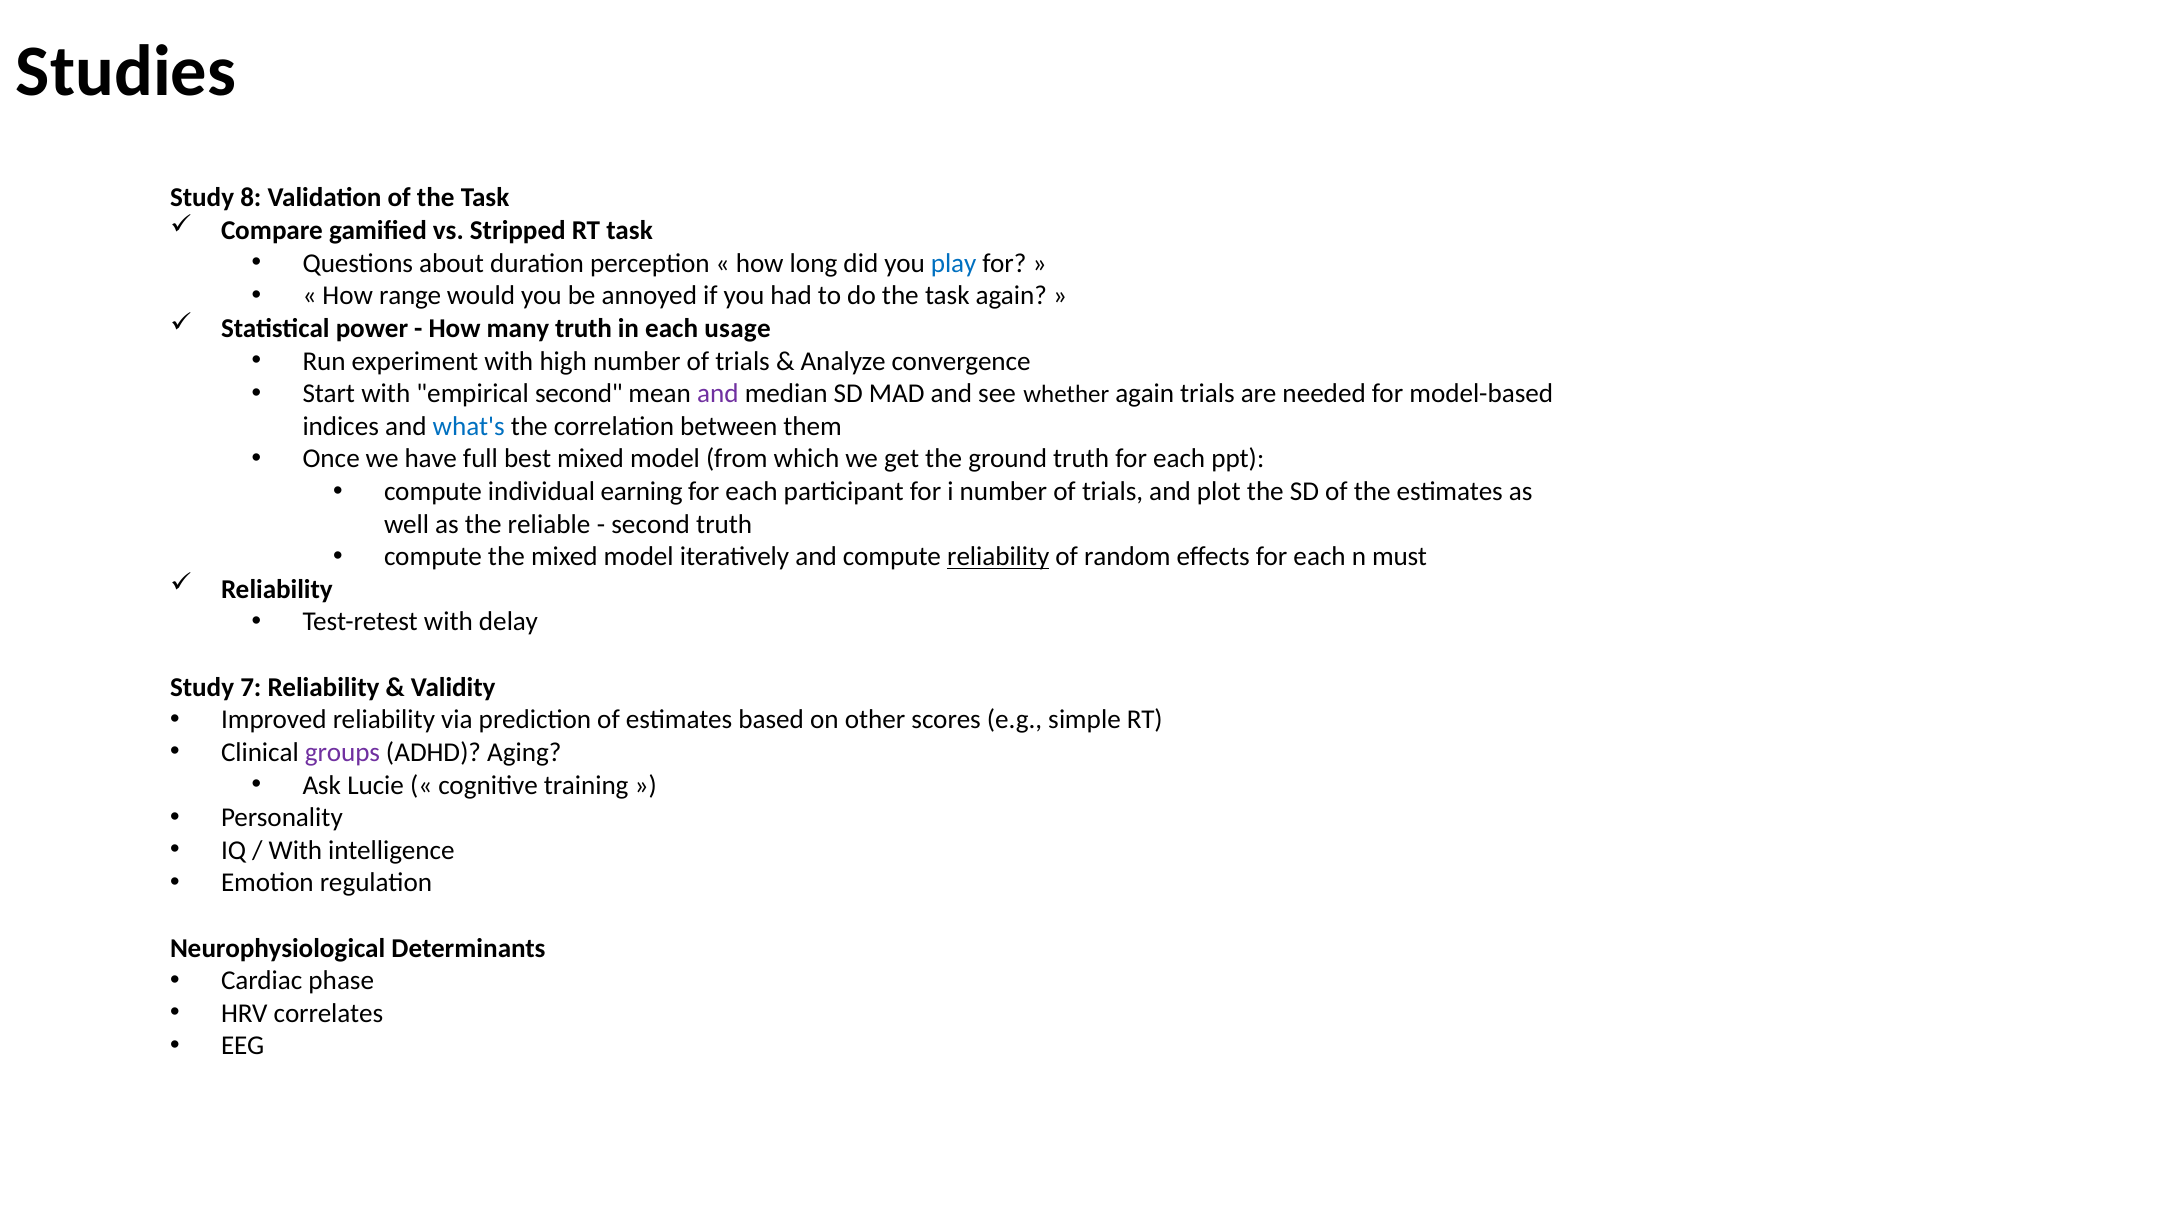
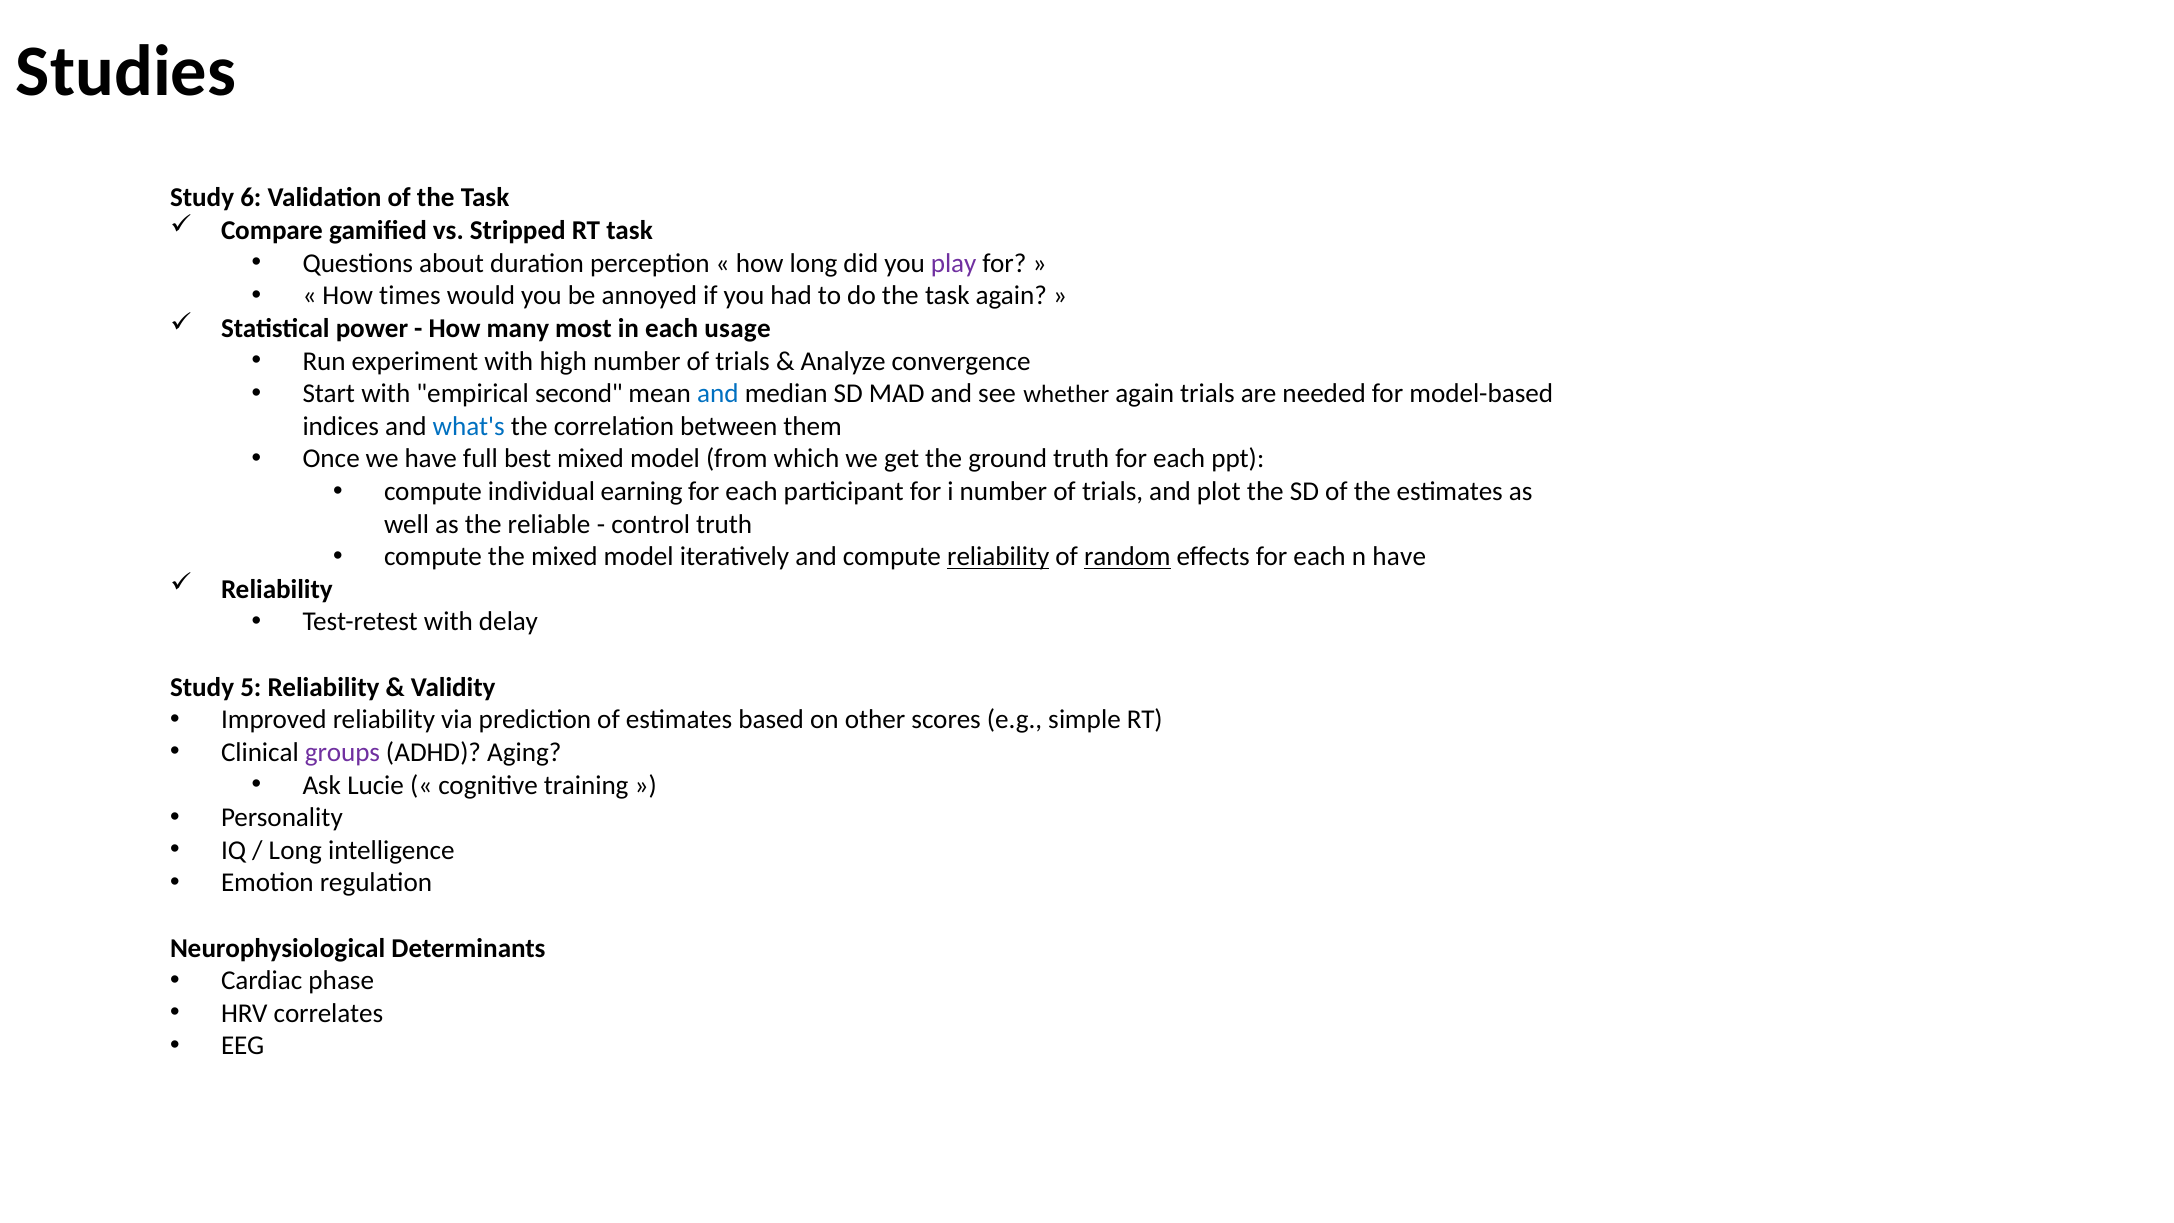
8: 8 -> 6 (251, 198)
play colour: blue -> purple (954, 263)
range: range -> times (410, 296)
many truth: truth -> most (583, 328)
and colour: purple -> blue (718, 394)
second: second -> control (651, 524)
random underline: none -> present (1127, 557)
n must: must -> have (1399, 557)
7: 7 -> 5 (251, 687)
With: With -> Long (295, 850)
